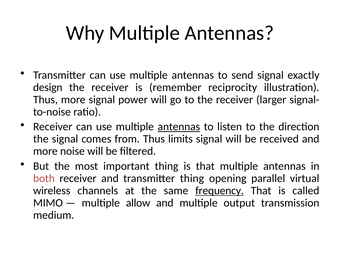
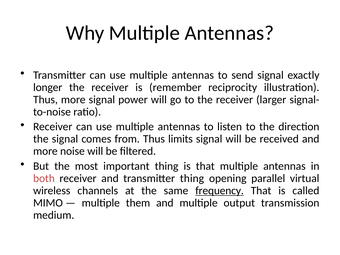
design: design -> longer (48, 87)
antennas underline: present -> none (179, 127)
allow: allow -> them (138, 203)
